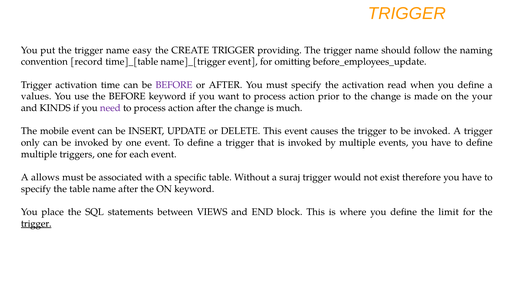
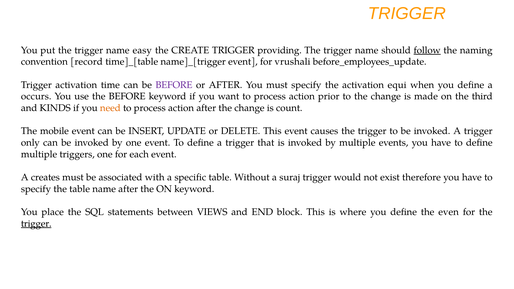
follow underline: none -> present (427, 50)
omitting: omitting -> vrushali (292, 62)
read: read -> equi (397, 85)
values: values -> occurs (36, 96)
your: your -> third (482, 96)
need colour: purple -> orange (110, 108)
much: much -> count (289, 108)
allows: allows -> creates (45, 177)
limit: limit -> even (449, 212)
